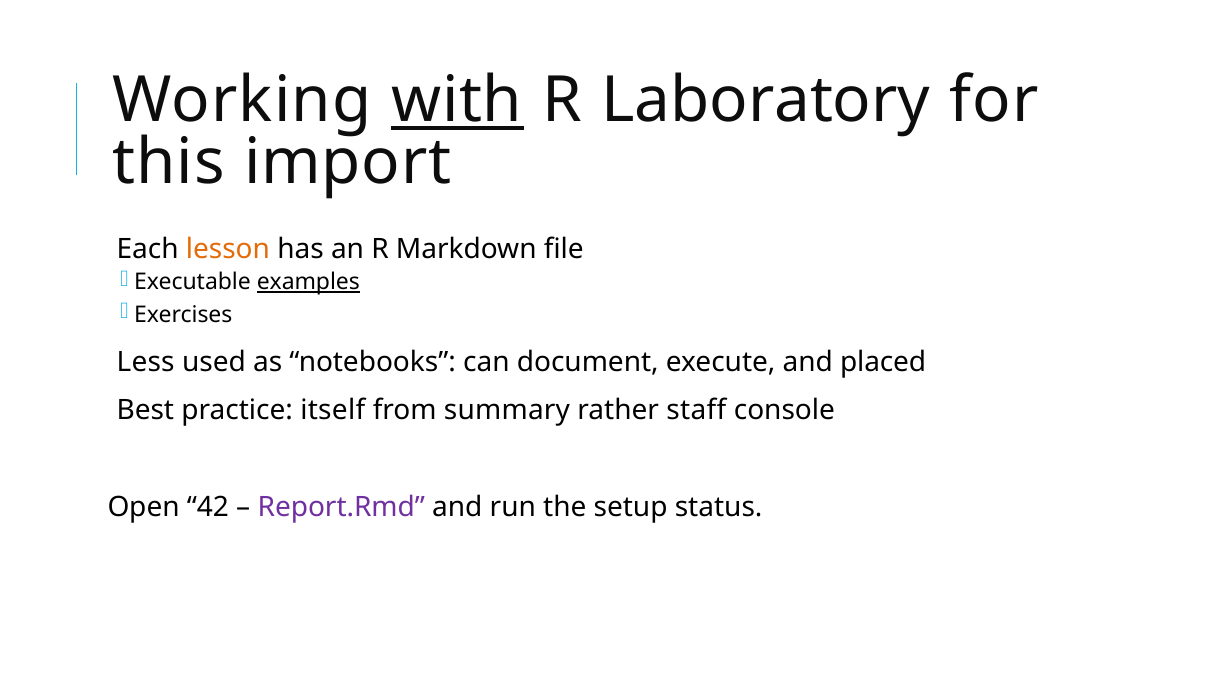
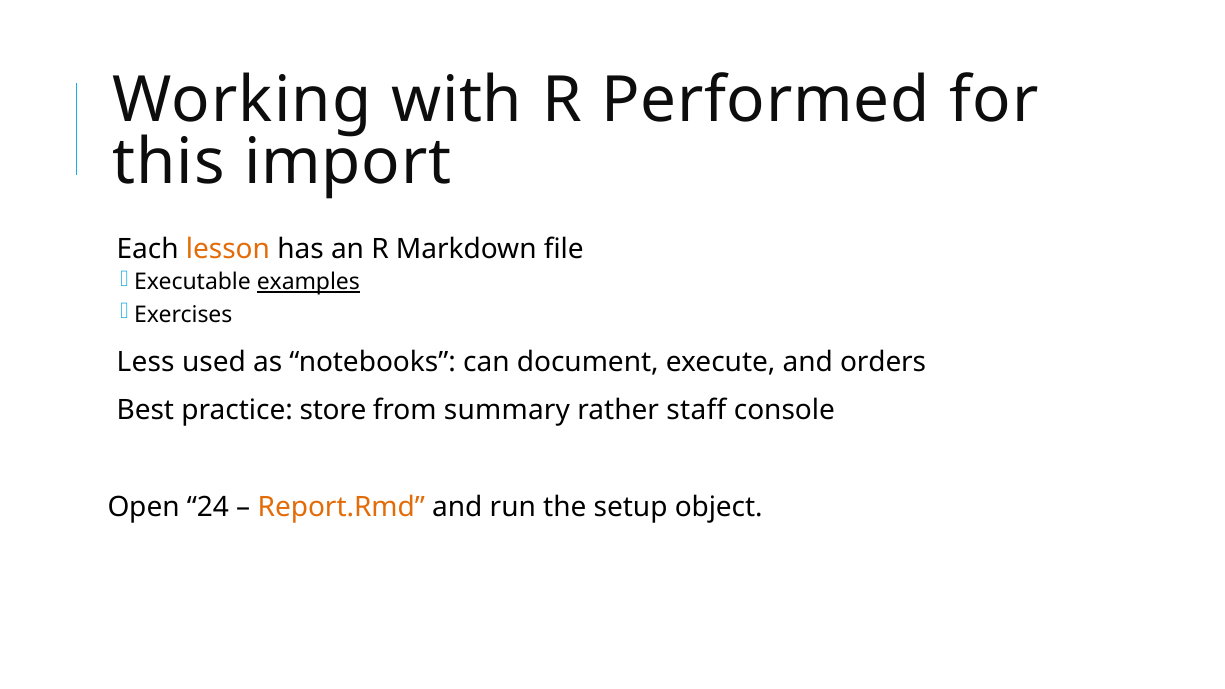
with underline: present -> none (457, 101)
Laboratory: Laboratory -> Performed (765, 101)
placed: placed -> orders (883, 362)
itself: itself -> store (333, 411)
42: 42 -> 24 (208, 507)
Report.Rmd colour: purple -> orange (341, 507)
status: status -> object (719, 507)
